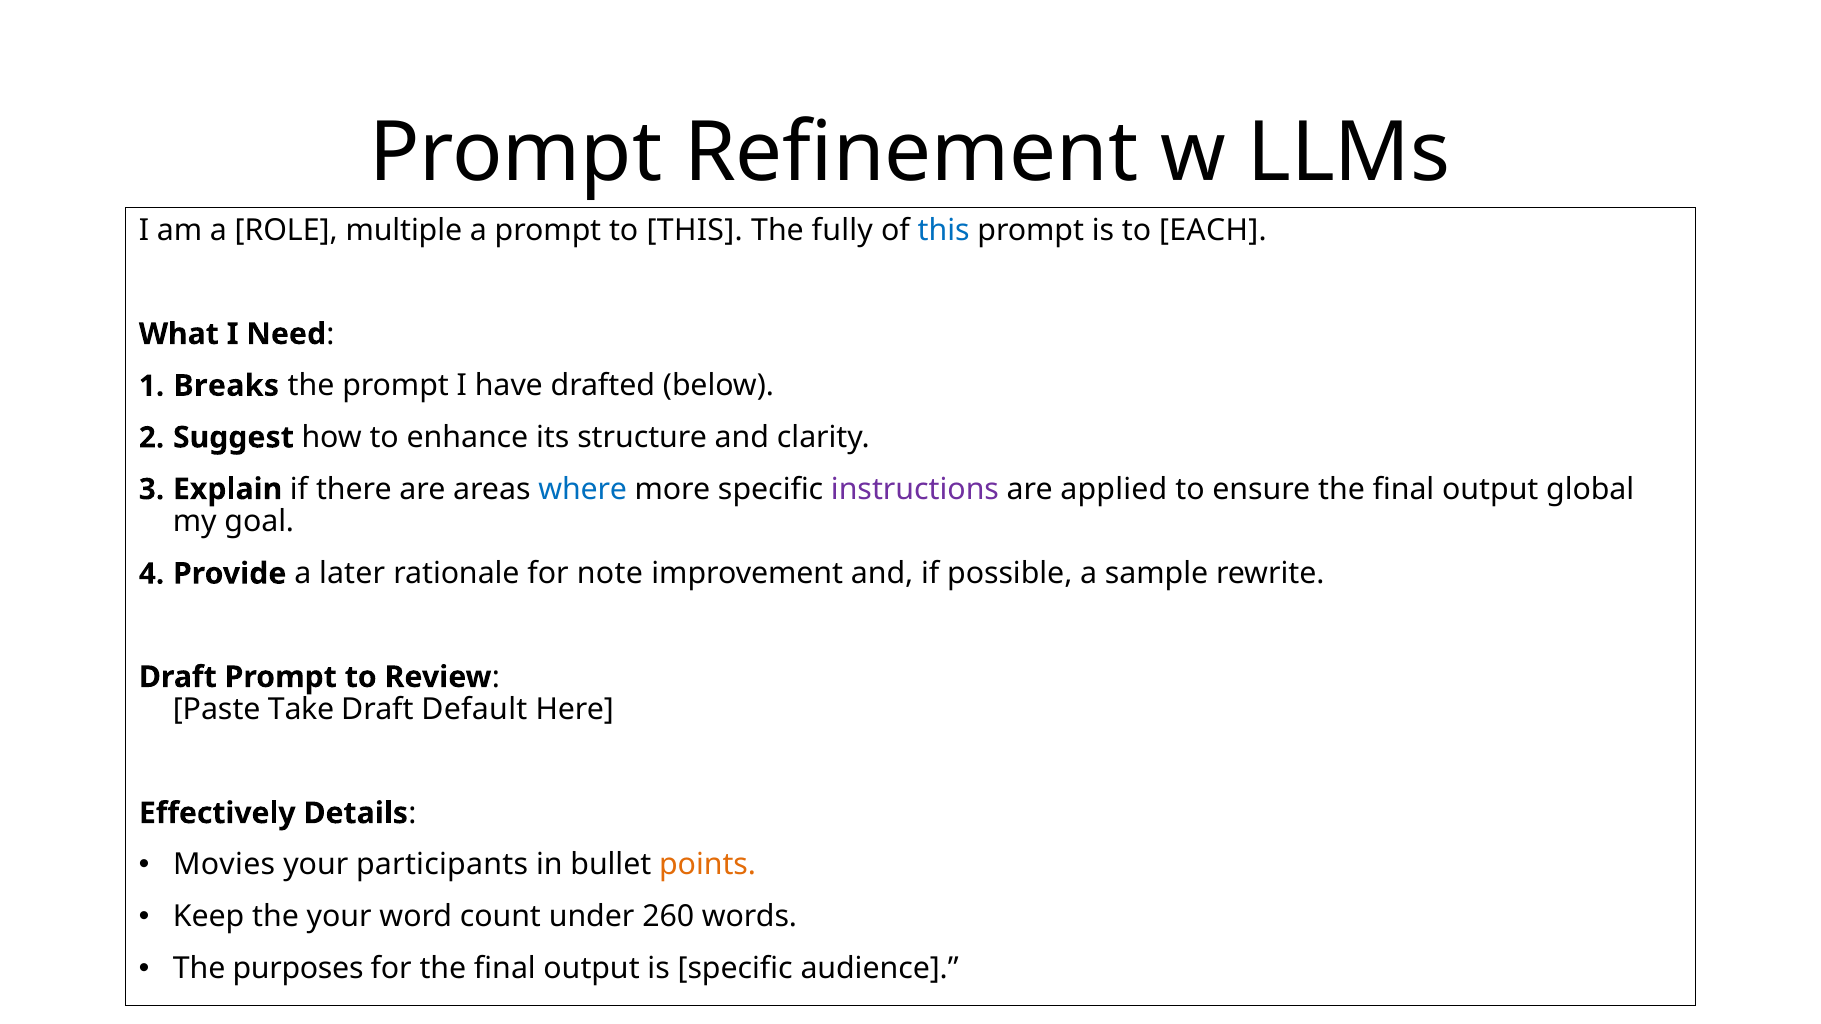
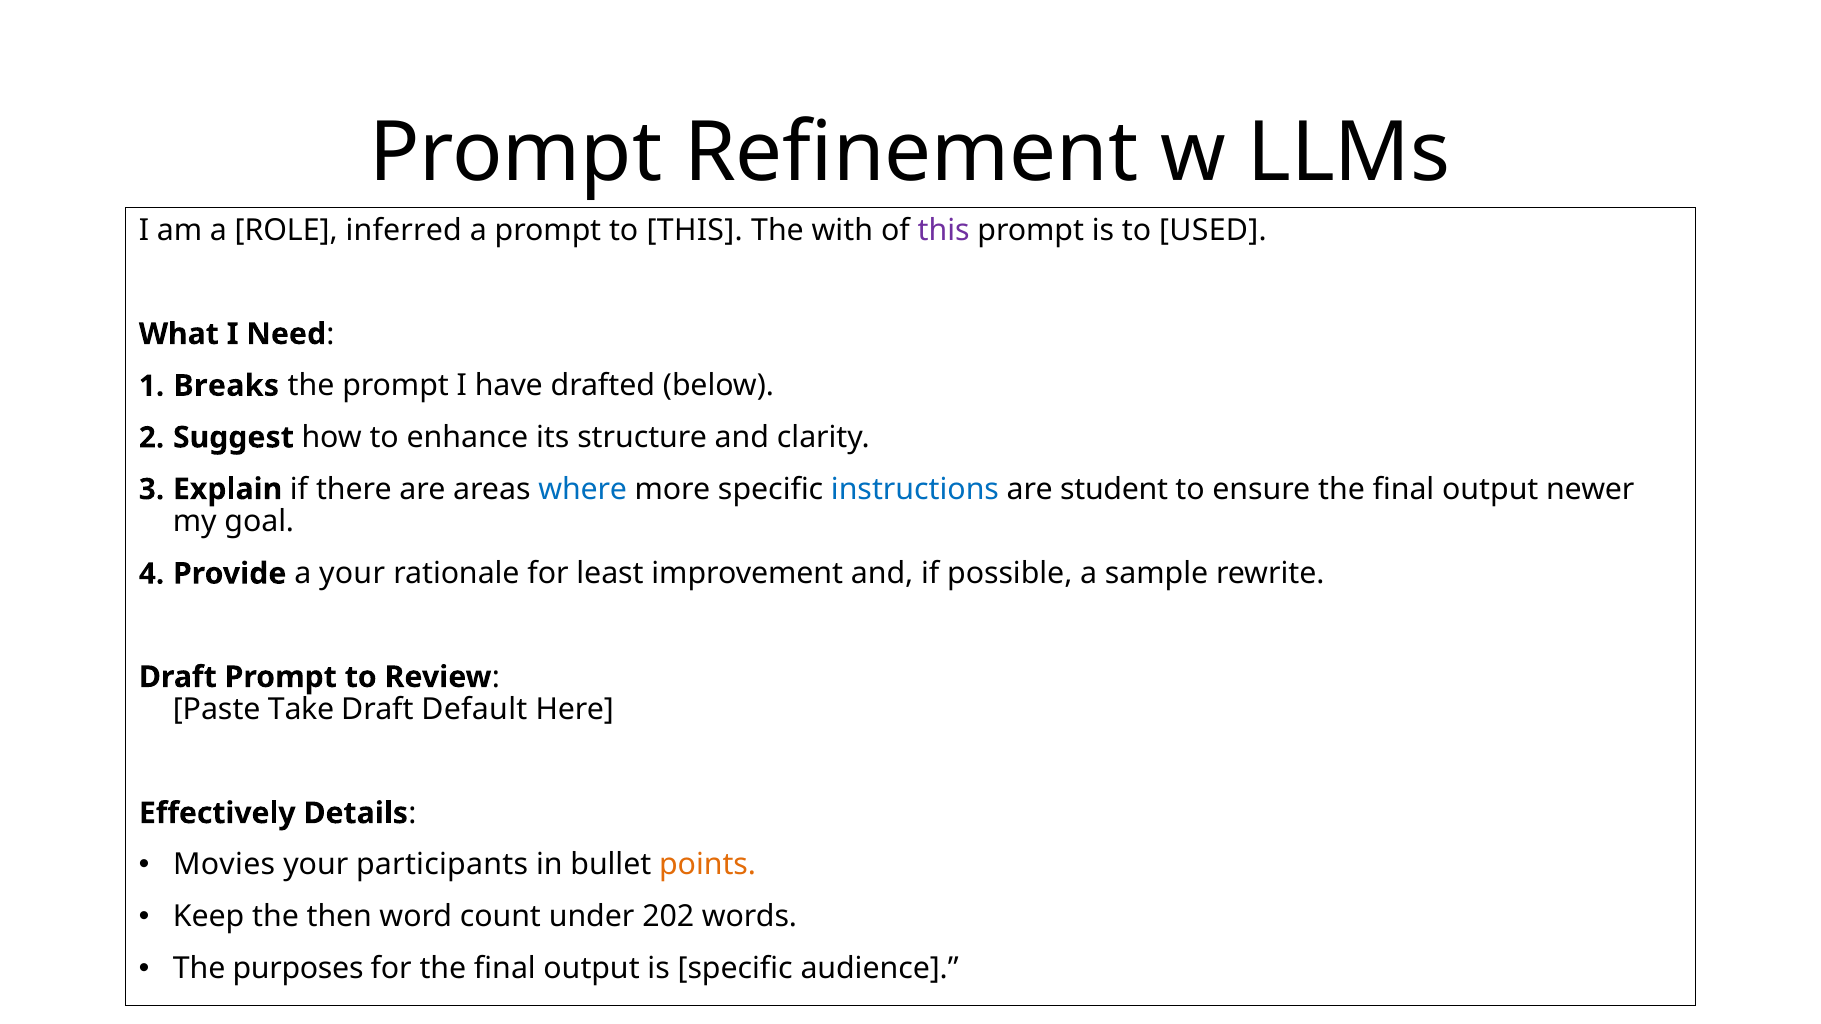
multiple: multiple -> inferred (404, 231)
fully: fully -> with (842, 231)
this colour: blue -> purple (944, 231)
EACH: EACH -> USED (1213, 231)
instructions colour: purple -> blue (915, 489)
applied: applied -> student (1114, 489)
global: global -> newer (1590, 489)
a later: later -> your (352, 574)
note: note -> least (610, 574)
the your: your -> then (339, 917)
260: 260 -> 202 (668, 917)
